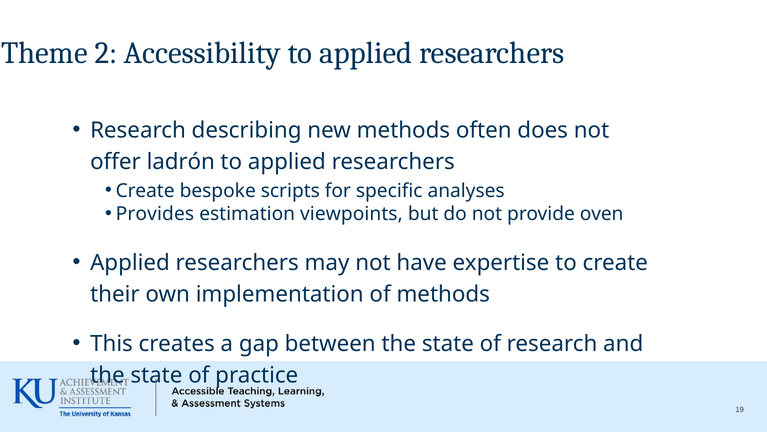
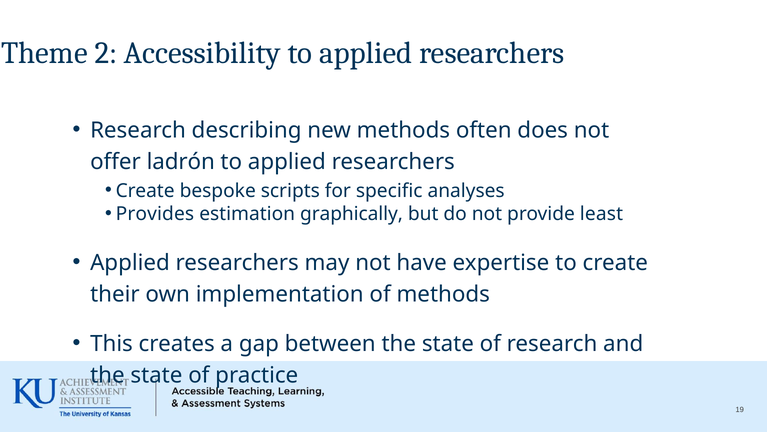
viewpoints: viewpoints -> graphically (351, 213)
oven: oven -> least (601, 213)
